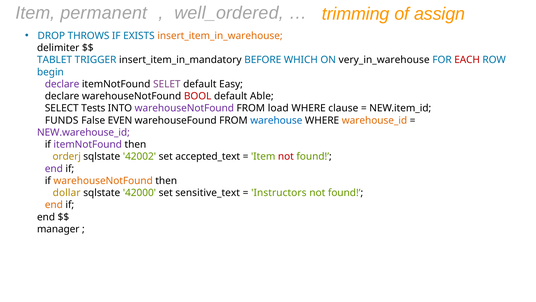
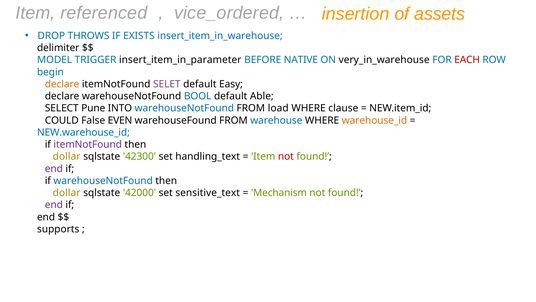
permanent: permanent -> referenced (104, 13)
well_ordered: well_ordered -> vice_ordered (229, 13)
trimming: trimming -> insertion (356, 14)
assign: assign -> assets (440, 14)
insert_item_in_warehouse colour: orange -> blue (220, 36)
TABLET: TABLET -> MODEL (55, 60)
insert_item_in_mandatory: insert_item_in_mandatory -> insert_item_in_parameter (180, 60)
WHICH: WHICH -> NATIVE (301, 60)
declare colour: purple -> orange (62, 84)
BOOL colour: red -> blue (198, 96)
Tests: Tests -> Pune (93, 108)
warehouseNotFound colour: purple -> blue (184, 108)
FUNDS: FUNDS -> COULD (62, 120)
NEW.warehouse_id colour: purple -> blue (83, 132)
orderj: orderj -> dollar (67, 156)
42002: 42002 -> 42300 (139, 156)
accepted_text: accepted_text -> handling_text (208, 156)
warehouseNotFound colour: orange -> blue (103, 180)
Instructors: Instructors -> Mechanism (279, 193)
end colour: orange -> purple (54, 205)
manager: manager -> supports (58, 229)
